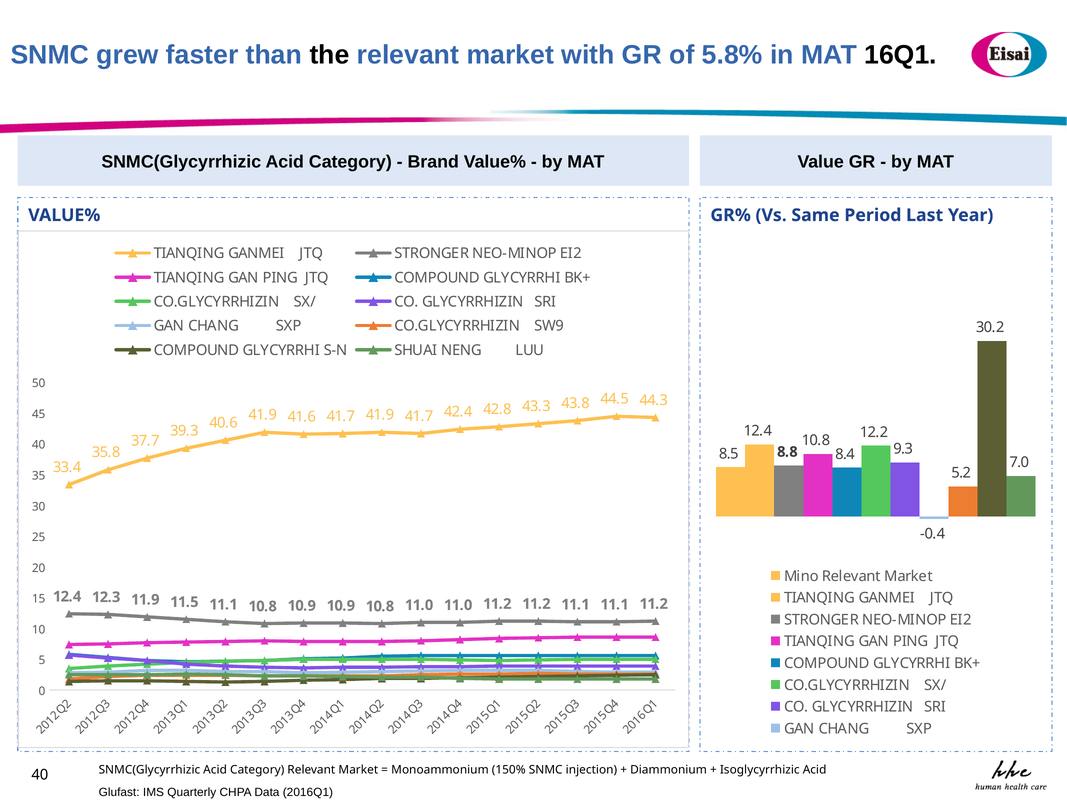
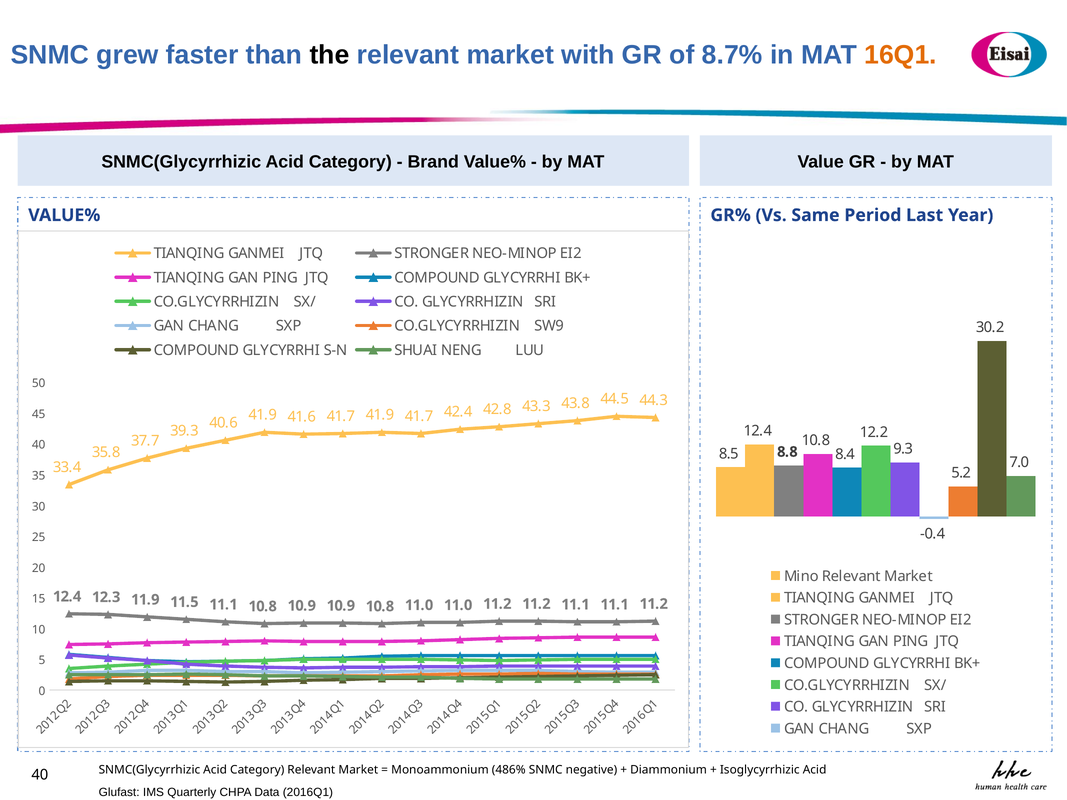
5.8%: 5.8% -> 8.7% (732, 55)
16Q1 colour: black -> orange (901, 55)
150%: 150% -> 486% (509, 770)
injection: injection -> negative (591, 770)
